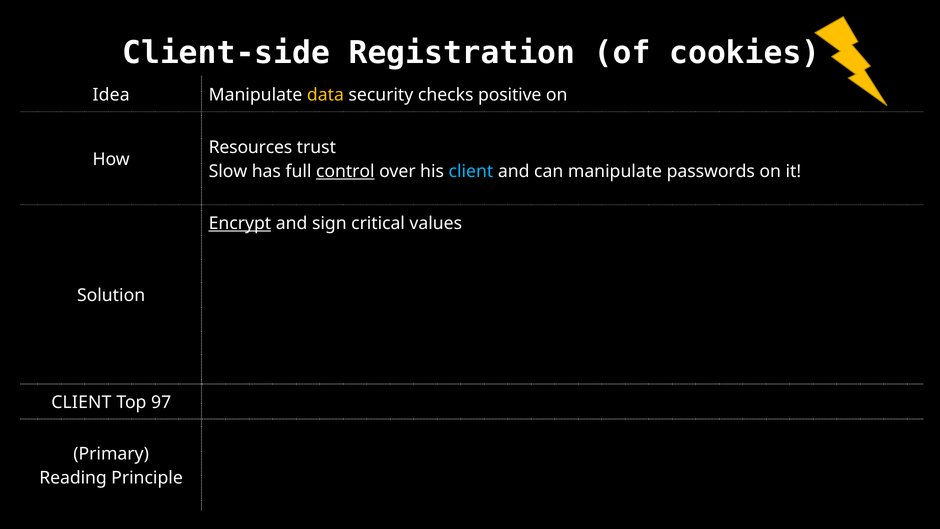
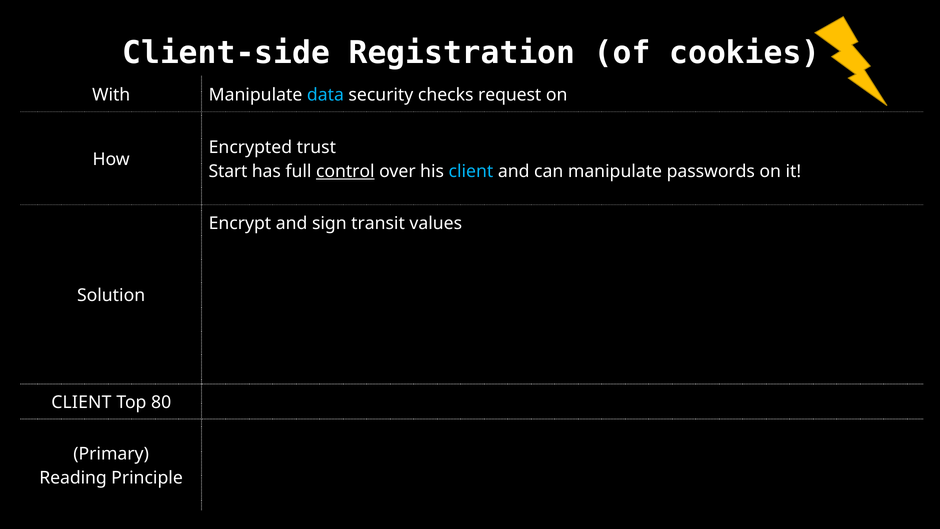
Idea: Idea -> With (111, 95)
data colour: yellow -> light blue (325, 95)
positive: positive -> request (510, 95)
Resources: Resources -> Encrypted (250, 147)
Slow: Slow -> Start (228, 171)
Encrypt underline: present -> none (240, 223)
critical: critical -> transit (378, 223)
97: 97 -> 80 (161, 402)
